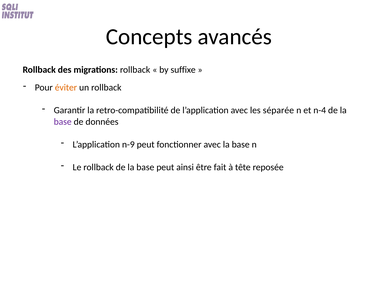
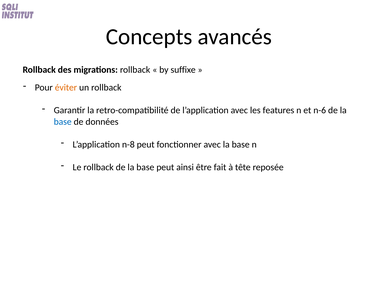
séparée: séparée -> features (278, 110)
n-4: n-4 -> n-6 (320, 110)
base colour: purple -> blue (63, 121)
n-9: n-9 -> n-8 (128, 144)
